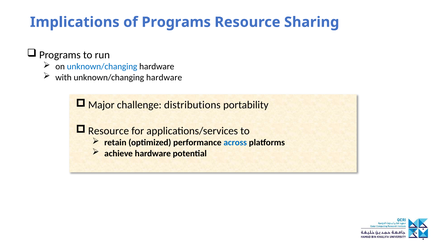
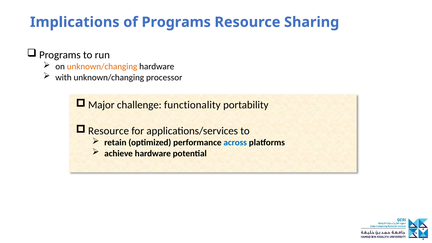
unknown/changing colour: blue -> orange (102, 67)
with unknown/changing hardware: hardware -> processor (164, 77)
distributions: distributions -> functionality (192, 105)
